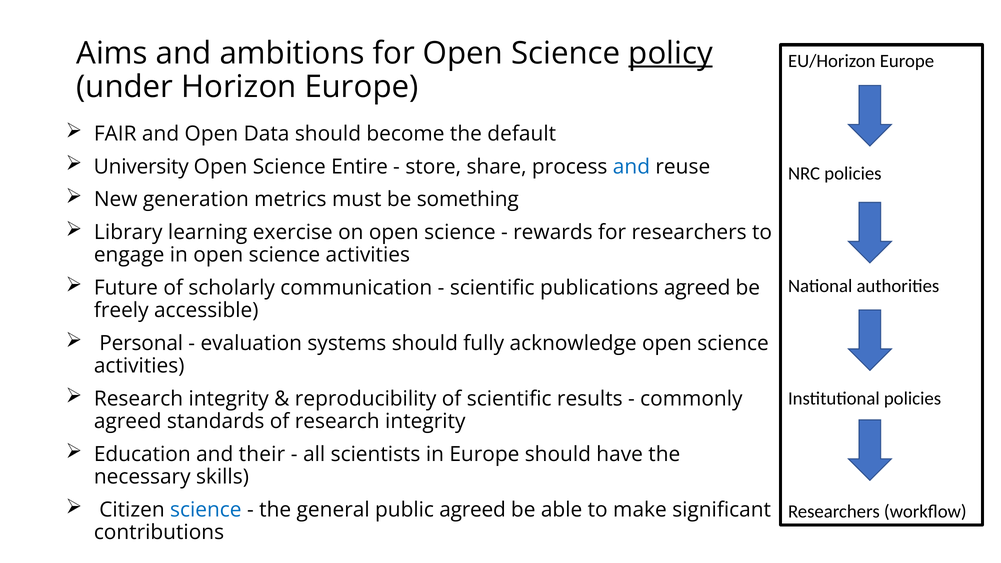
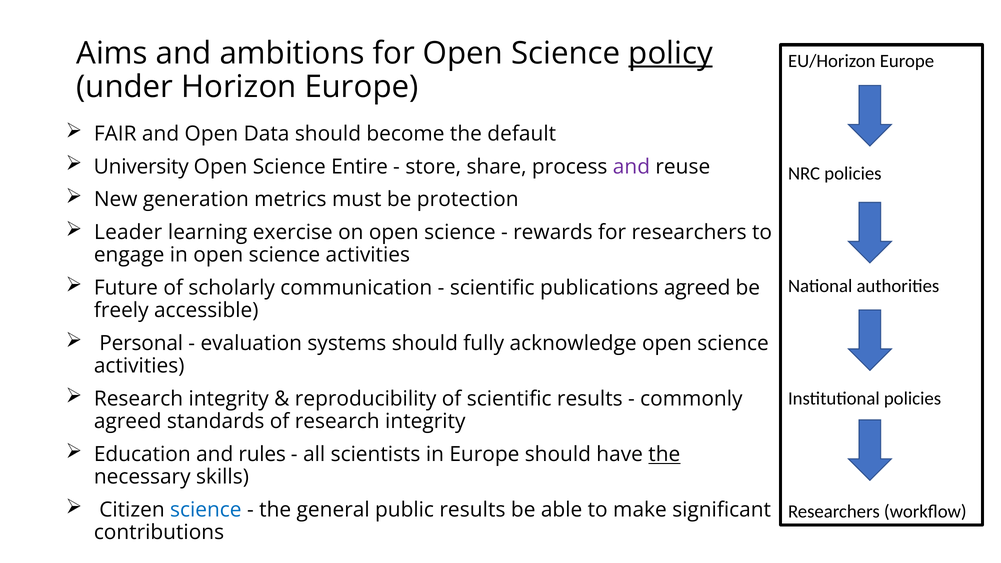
and colour: blue -> purple (631, 167)
something: something -> protection (468, 200)
Library: Library -> Leader (128, 233)
their: their -> rules (262, 454)
the underline: none -> present (664, 454)
public agreed: agreed -> results (472, 510)
